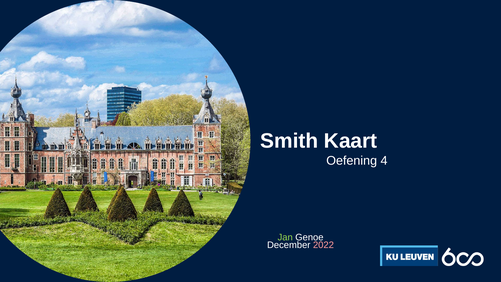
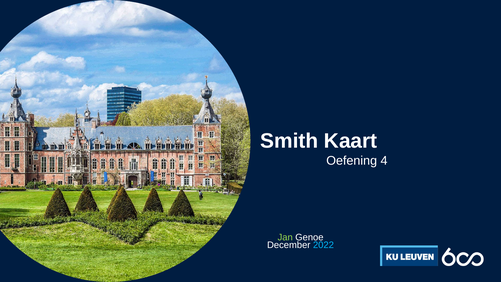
2022 colour: pink -> light blue (323, 245)
